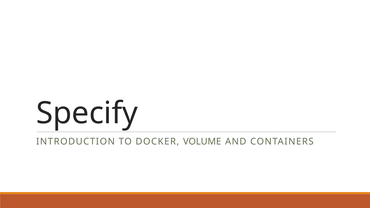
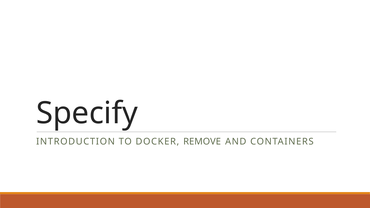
VOLUME: VOLUME -> REMOVE (202, 142)
